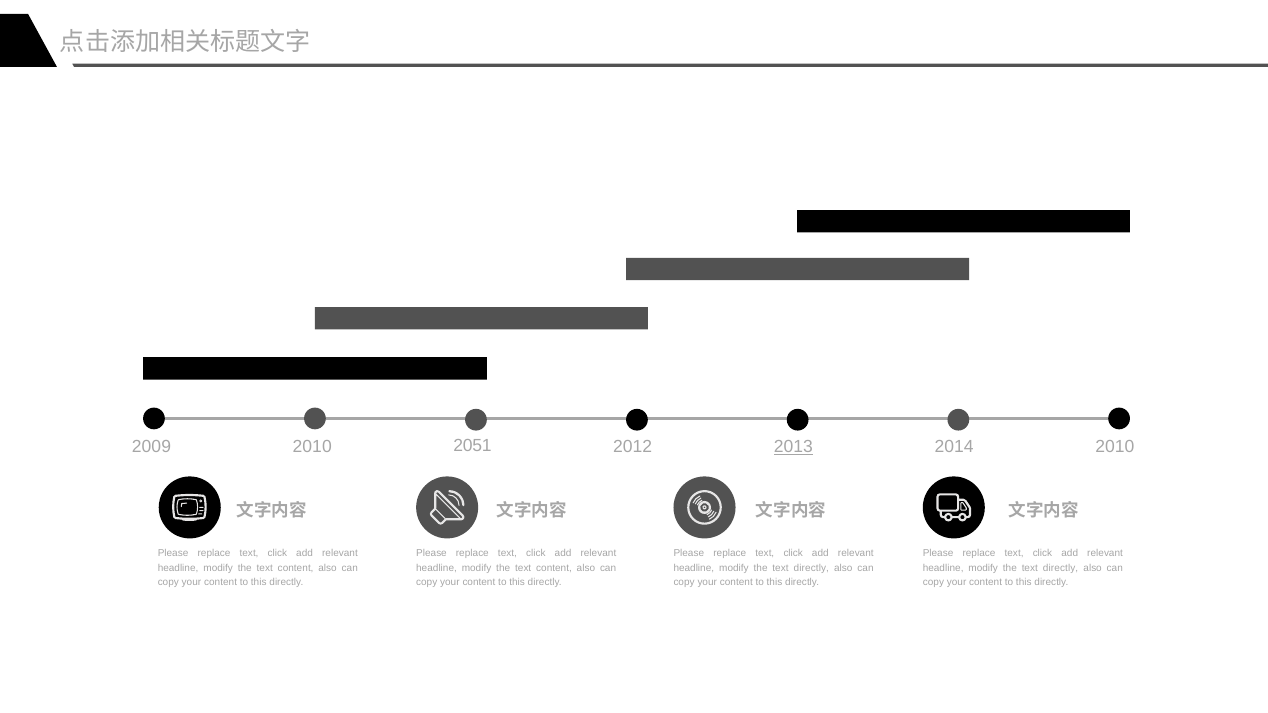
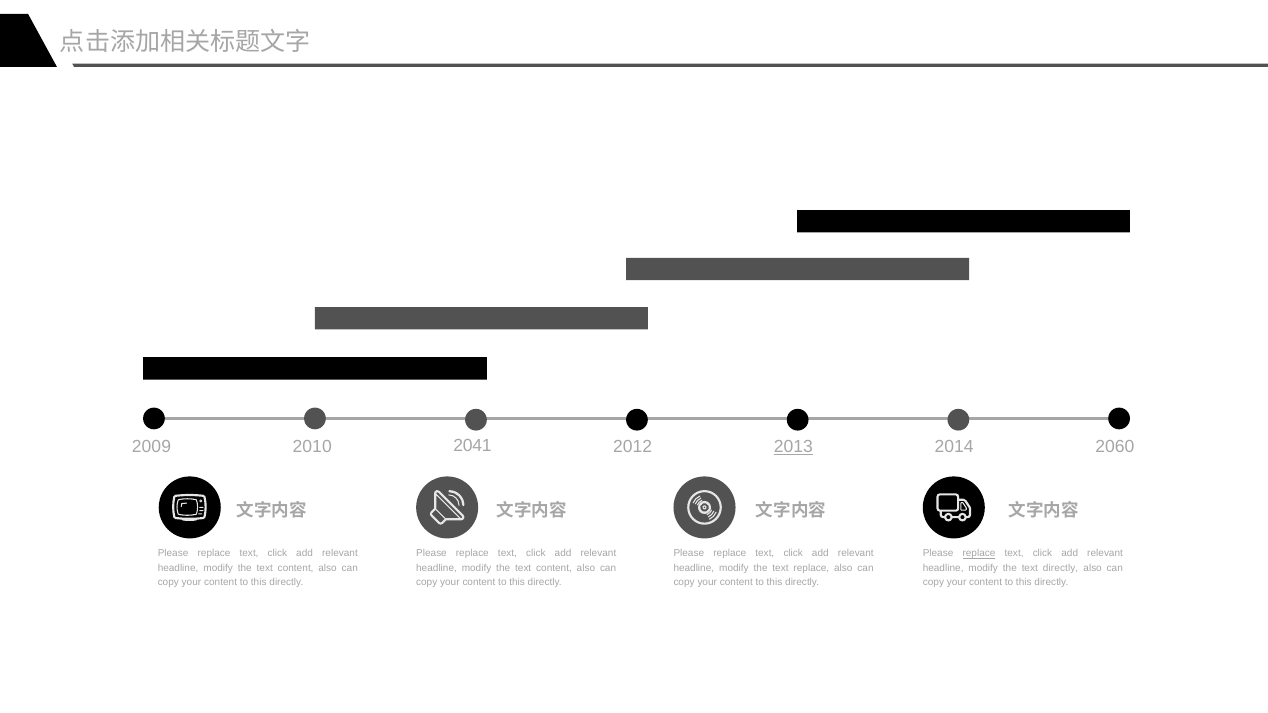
2051: 2051 -> 2041 (473, 446)
2010: 2010 -> 2060 (1115, 447)
replace underline: none -> present (979, 554)
directly: directly -> replace (811, 568)
